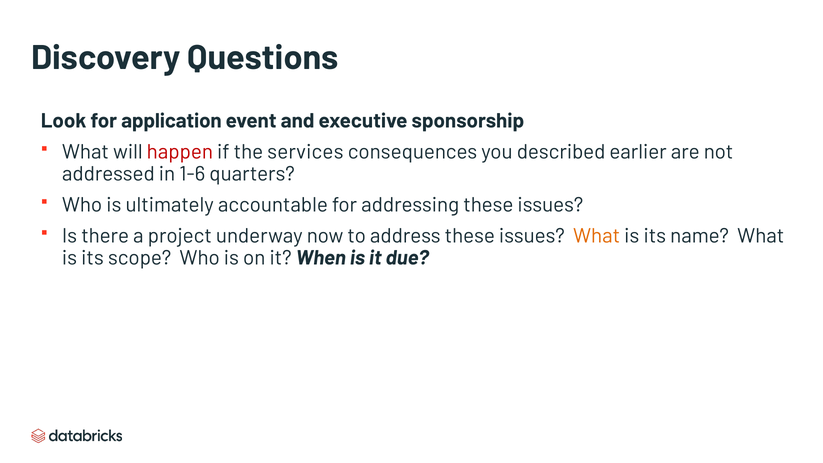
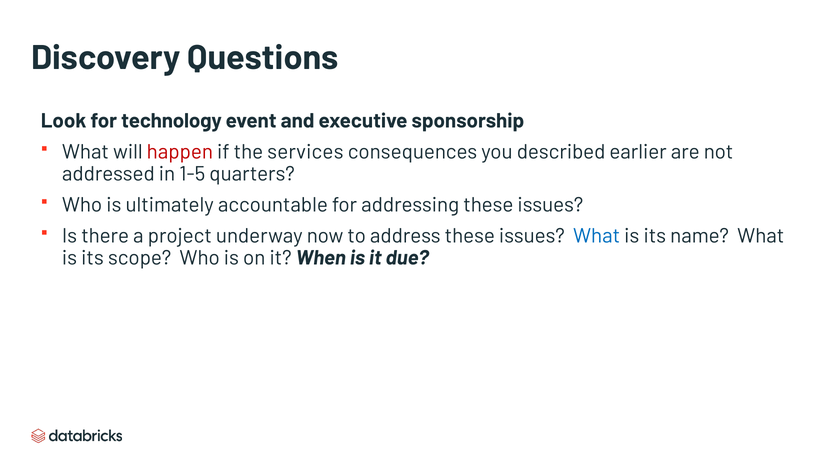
application: application -> technology (172, 121)
1-6: 1-6 -> 1-5 (192, 174)
What colour: orange -> blue (597, 236)
